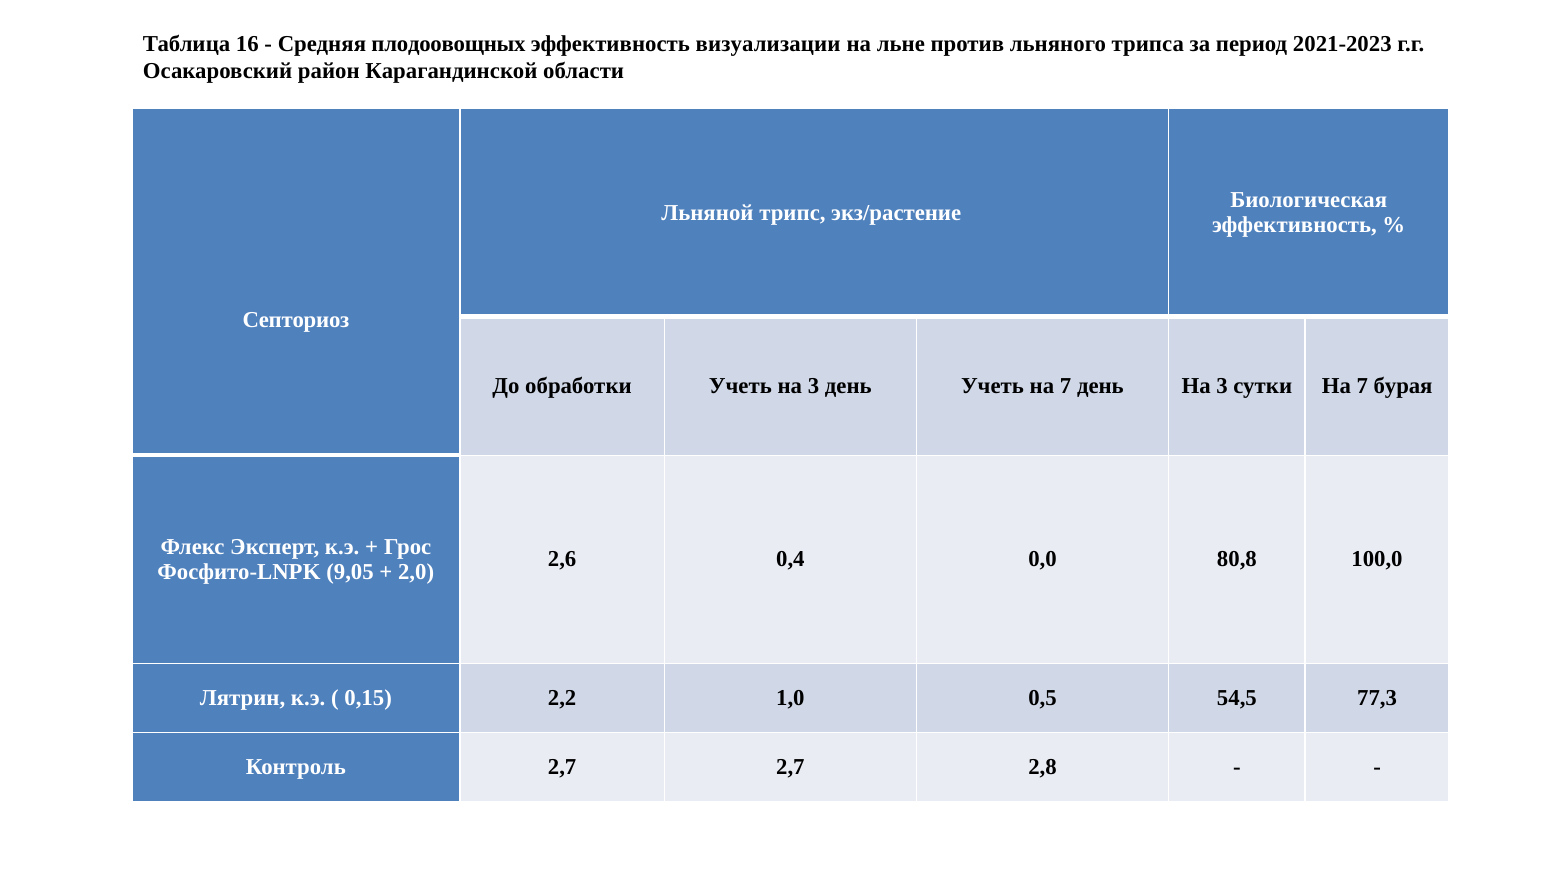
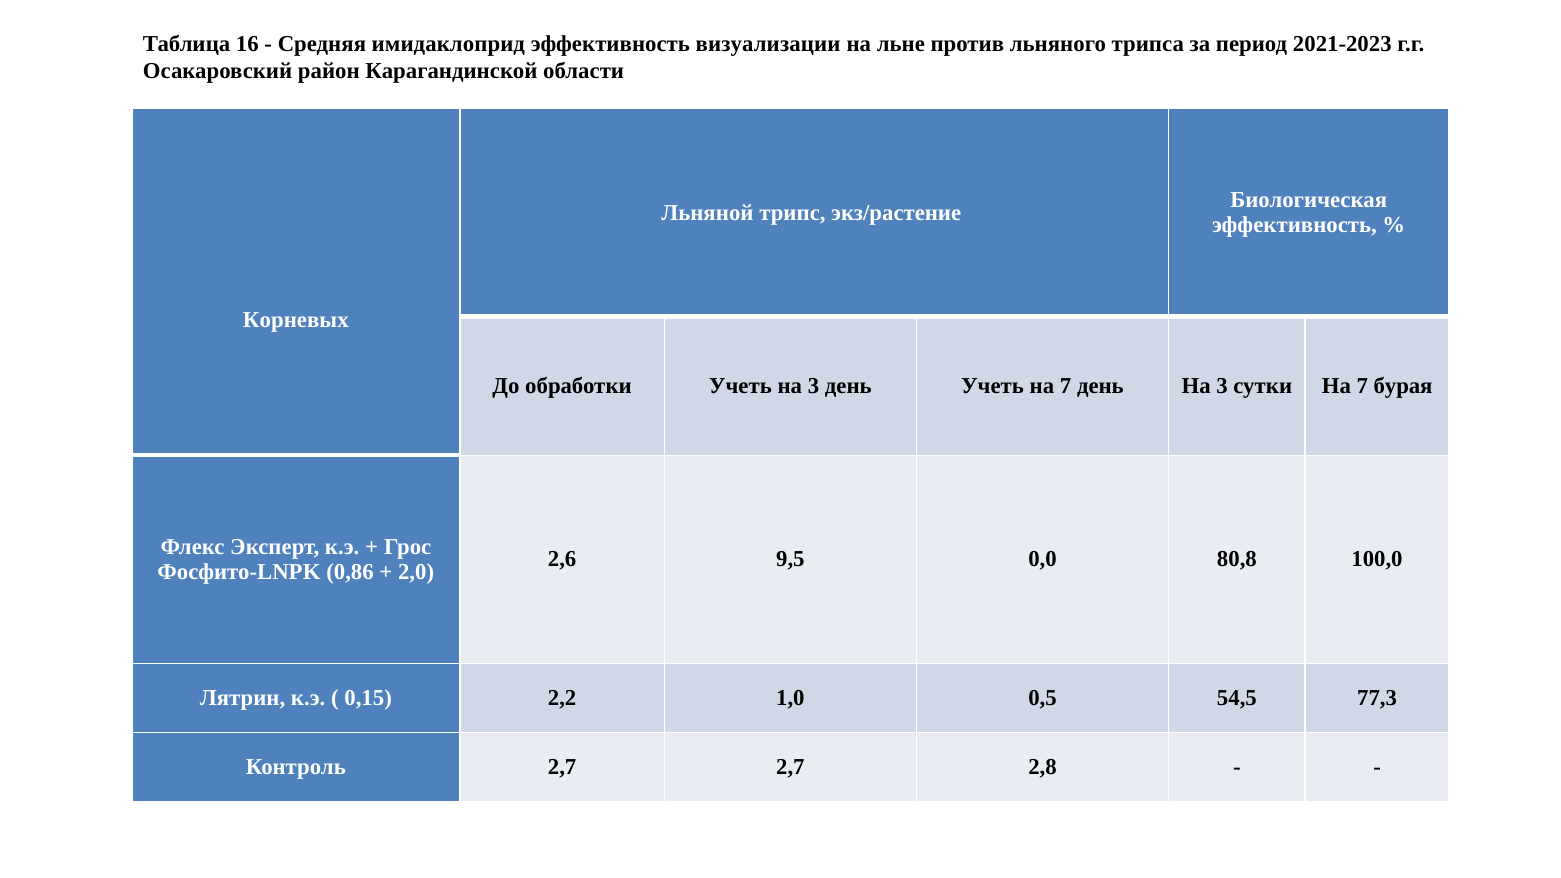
плодоовощных: плодоовощных -> имидаклоприд (448, 44)
Септориоз: Септориоз -> Корневых (296, 320)
0,4: 0,4 -> 9,5 (790, 559)
9,05: 9,05 -> 0,86 (350, 572)
